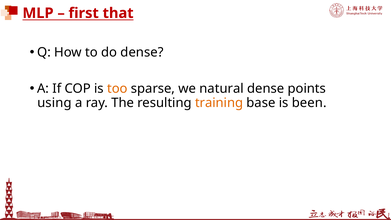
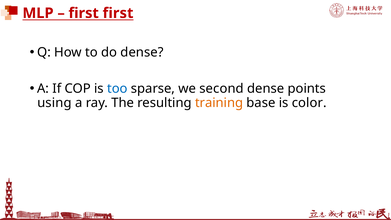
first that: that -> first (118, 13)
too colour: orange -> blue (117, 89)
natural: natural -> second (222, 89)
been: been -> color (309, 103)
